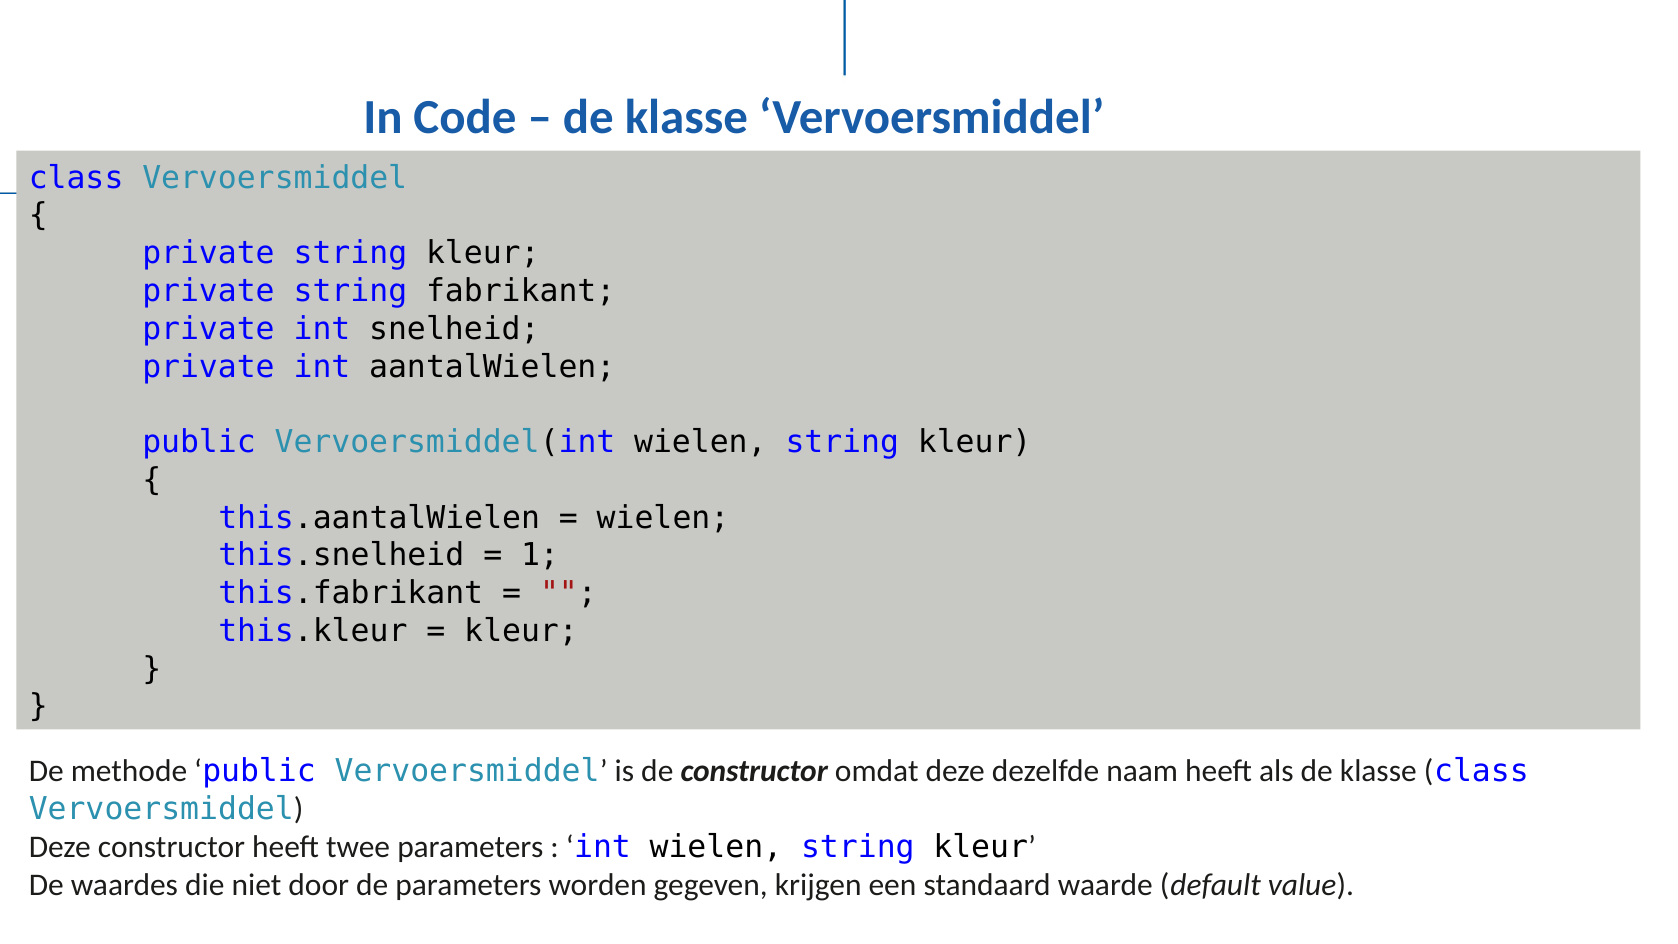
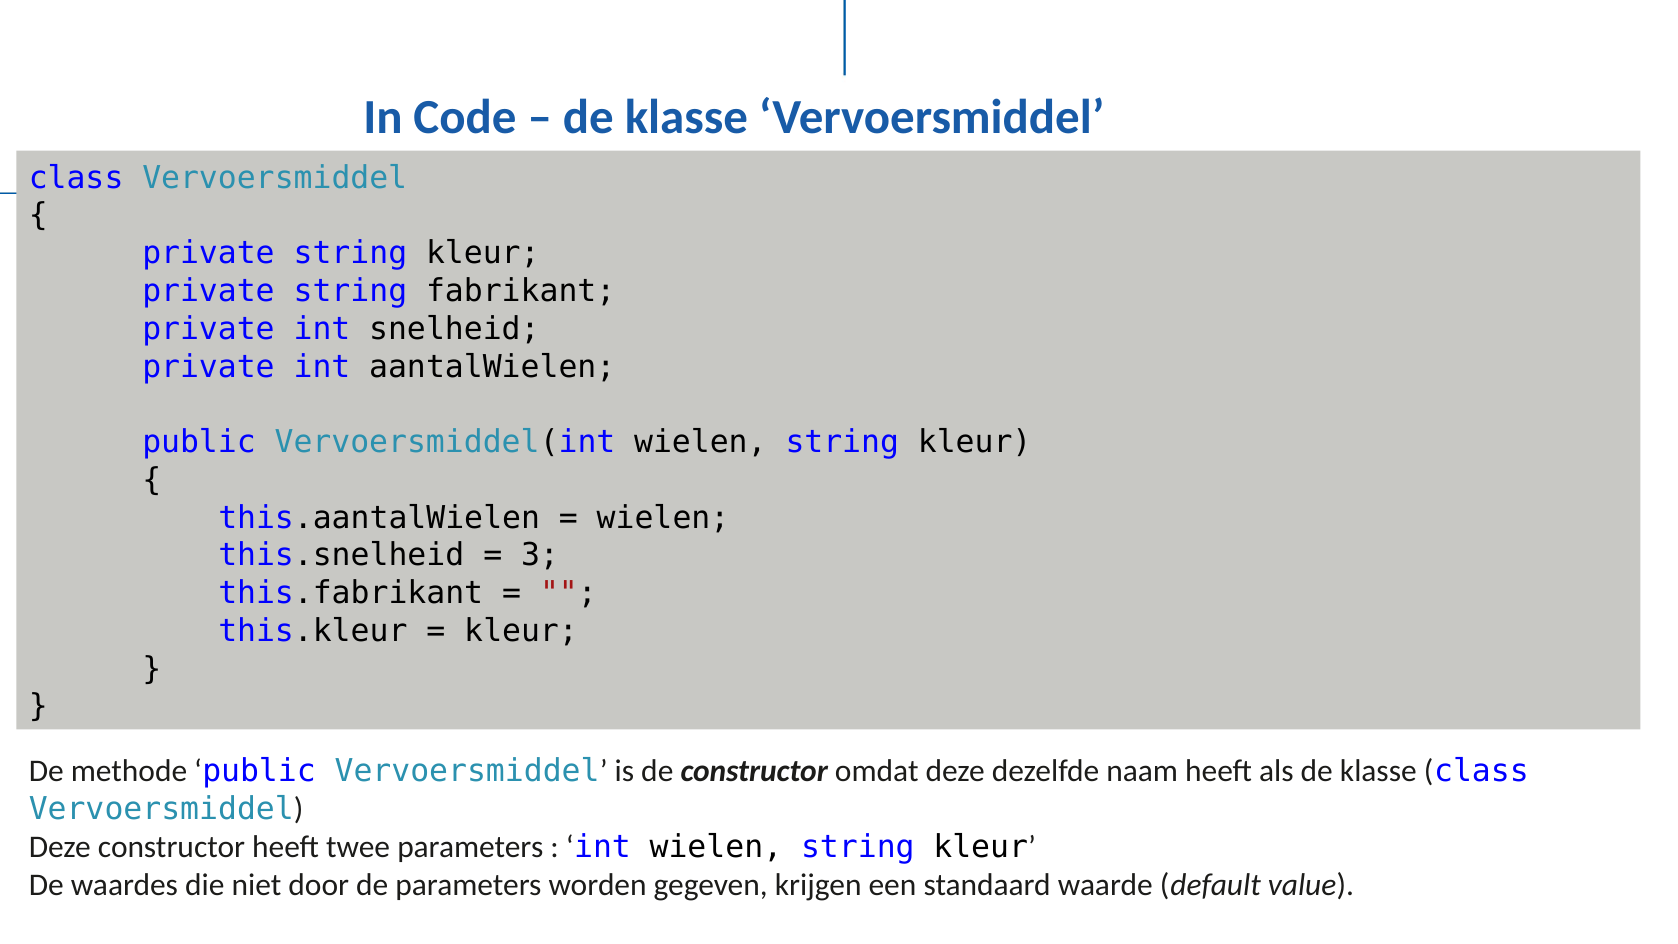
1: 1 -> 3 (540, 555)
